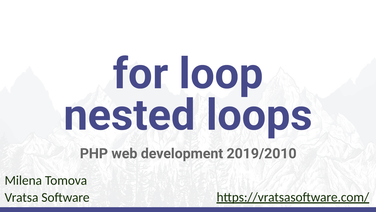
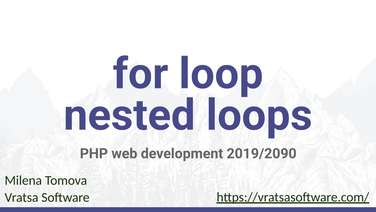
2019/2010: 2019/2010 -> 2019/2090 (262, 153)
